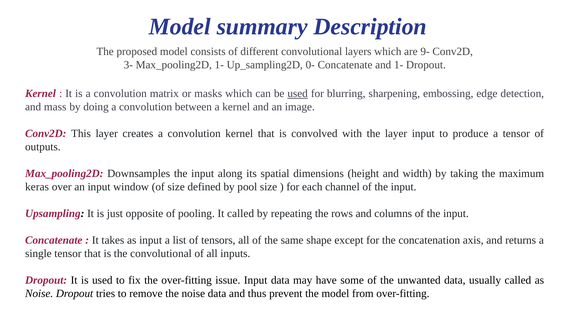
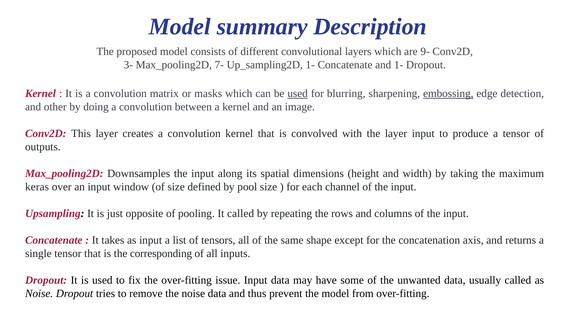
Max_pooling2D 1-: 1- -> 7- (219, 65)
Up_sampling2D 0-: 0- -> 1- (310, 65)
embossing underline: none -> present (448, 93)
mass: mass -> other (55, 107)
the convolutional: convolutional -> corresponding (161, 253)
